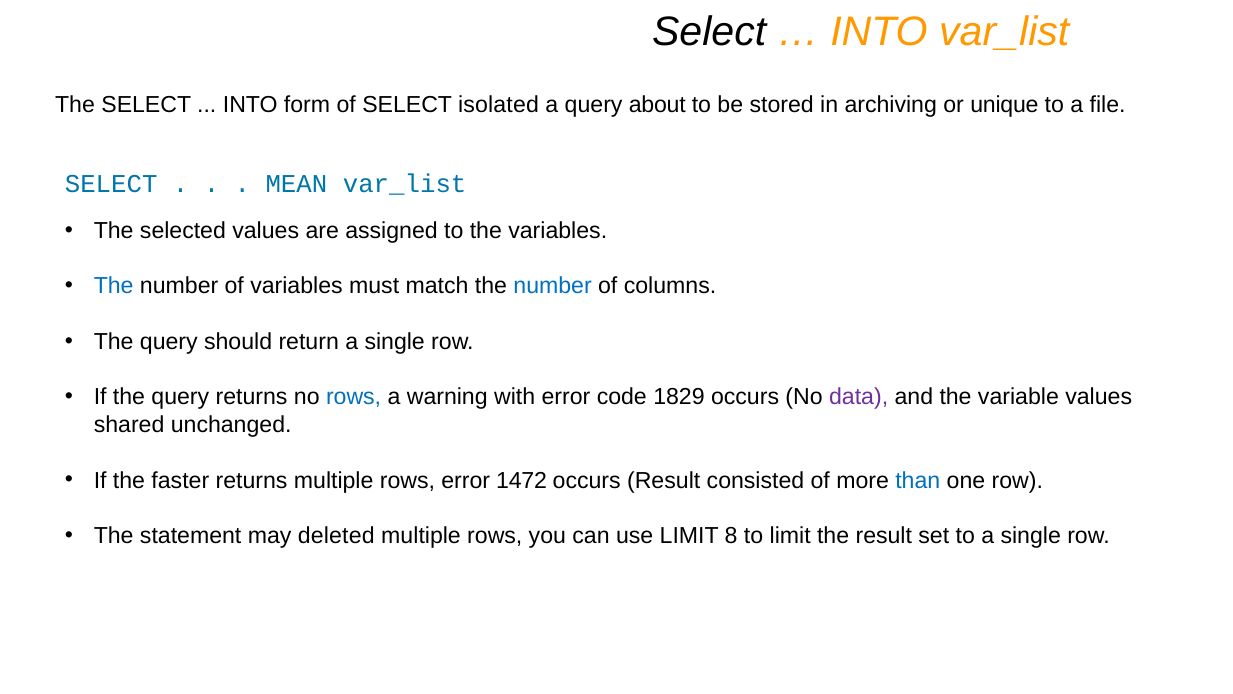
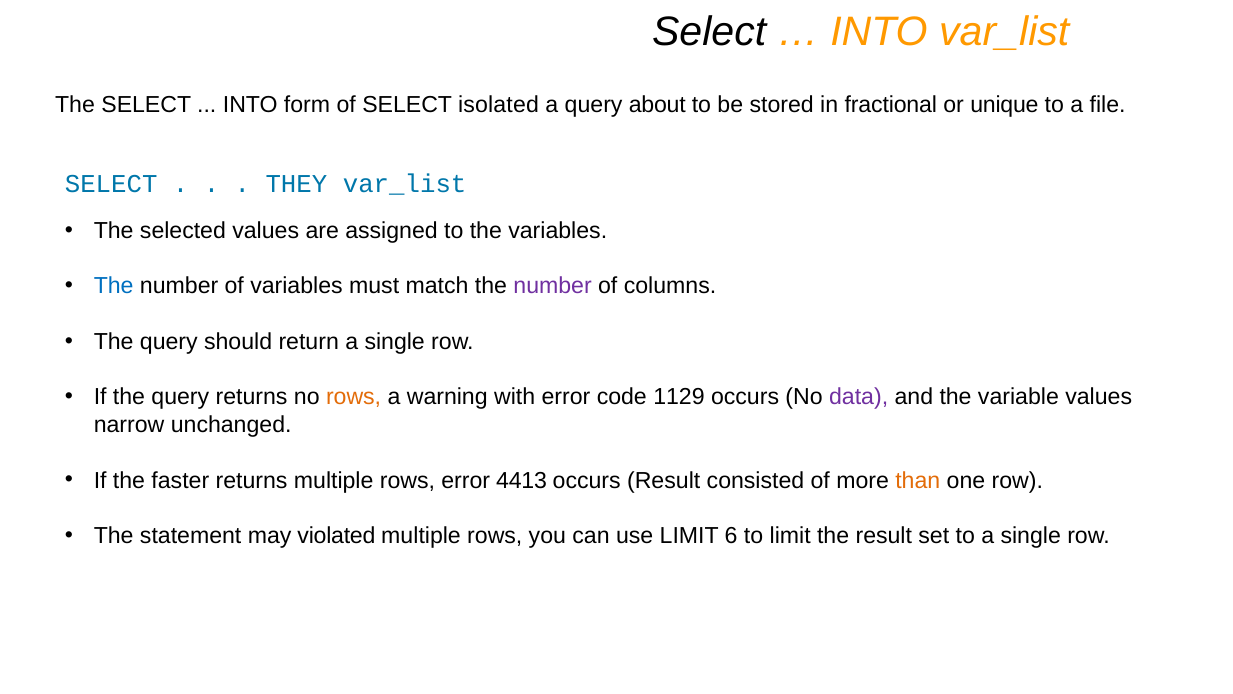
archiving: archiving -> fractional (891, 105)
MEAN: MEAN -> THEY (296, 183)
number colour: blue -> purple (553, 286)
rows colour: blue -> orange (354, 397)
1829: 1829 -> 1129 (679, 397)
shared: shared -> narrow (129, 425)
1472: 1472 -> 4413 (522, 480)
than colour: blue -> orange (918, 480)
deleted: deleted -> violated (336, 536)
8: 8 -> 6 (731, 536)
